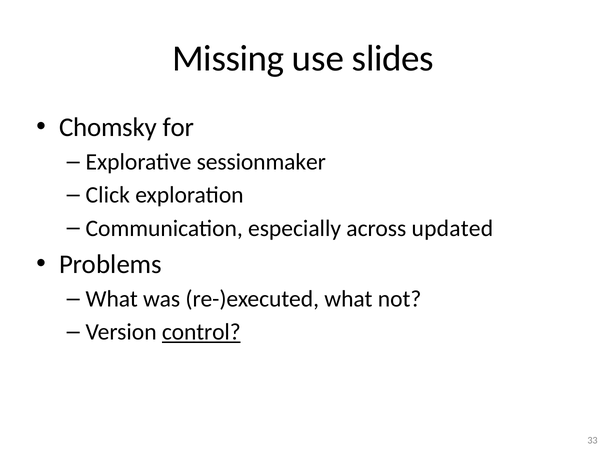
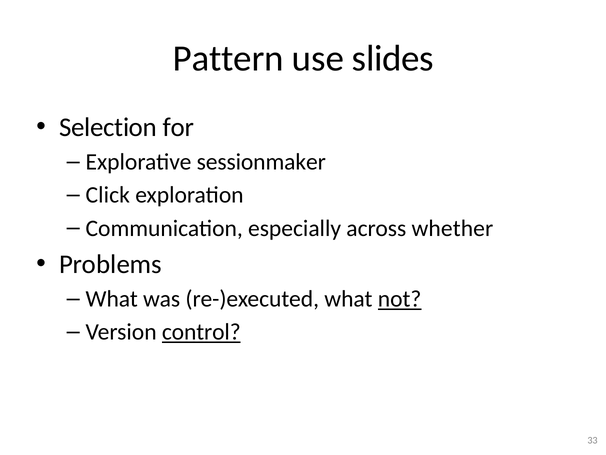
Missing: Missing -> Pattern (228, 59)
Chomsky: Chomsky -> Selection (108, 127)
updated: updated -> whether (452, 228)
not underline: none -> present (400, 299)
